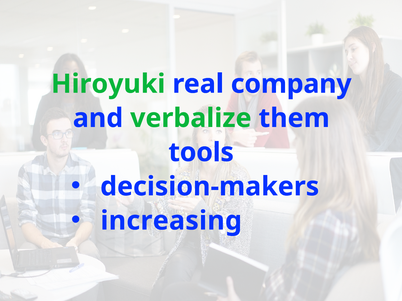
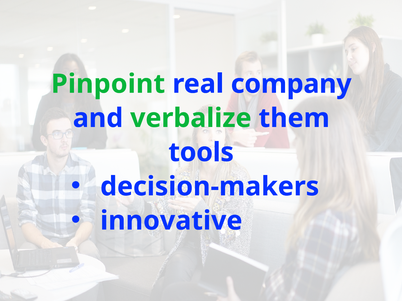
Hiroyuki: Hiroyuki -> Pinpoint (108, 84)
increasing: increasing -> innovative (171, 221)
